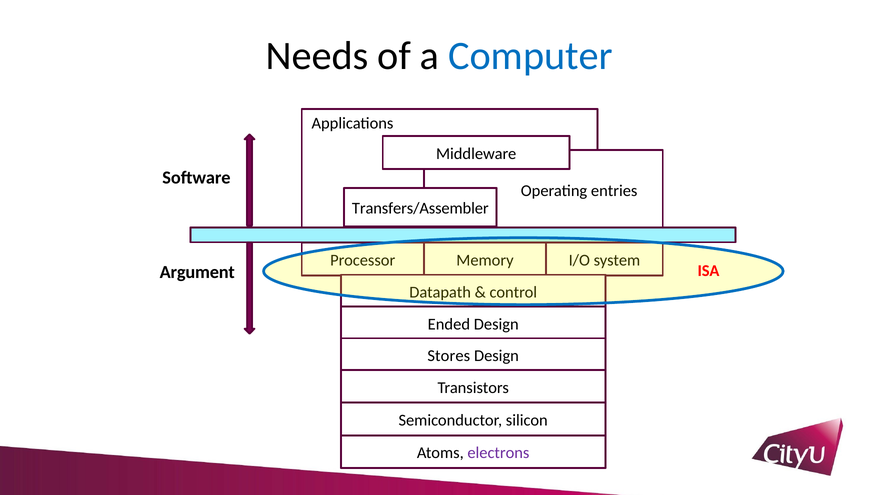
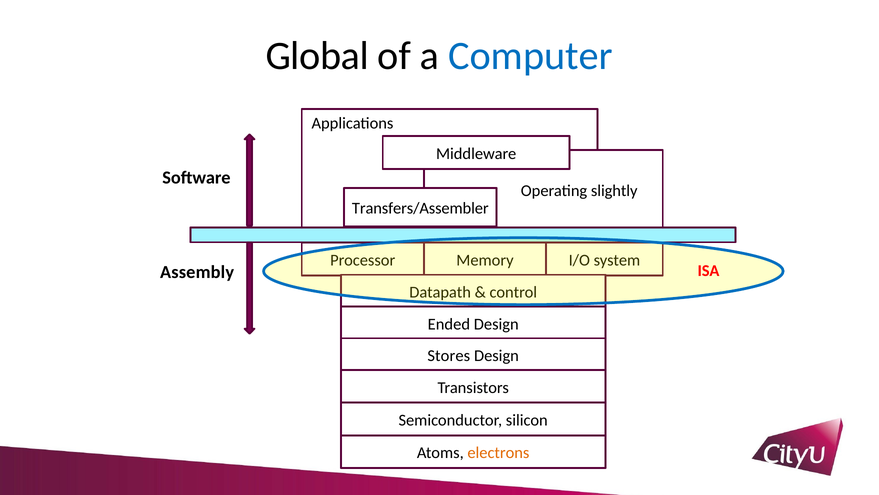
Needs: Needs -> Global (317, 56)
entries: entries -> slightly (614, 190)
Argument: Argument -> Assembly (197, 272)
electrons colour: purple -> orange (498, 452)
